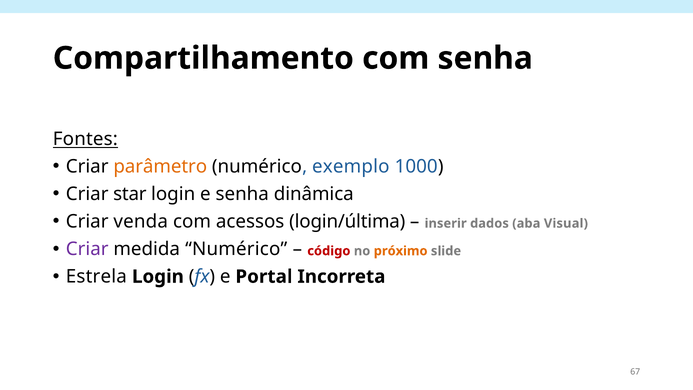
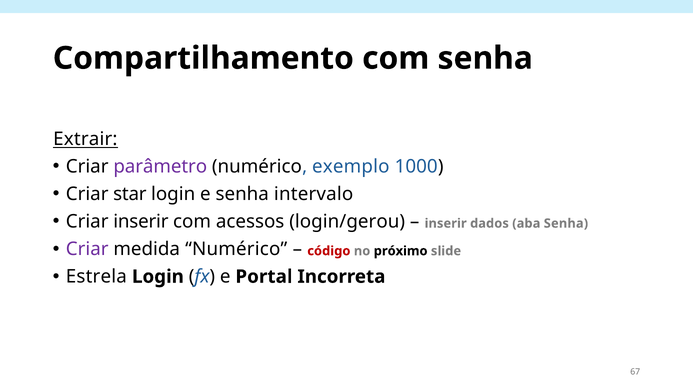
Fontes: Fontes -> Extrair (85, 139)
parâmetro colour: orange -> purple (160, 166)
dinâmica: dinâmica -> intervalo (314, 194)
Criar venda: venda -> inserir (141, 221)
login/última: login/última -> login/gerou (347, 221)
aba Visual: Visual -> Senha (566, 223)
próximo colour: orange -> black (401, 251)
